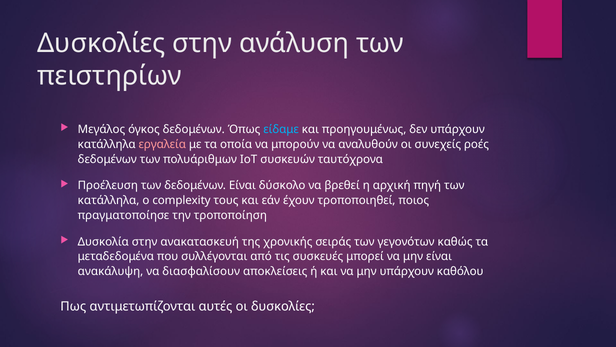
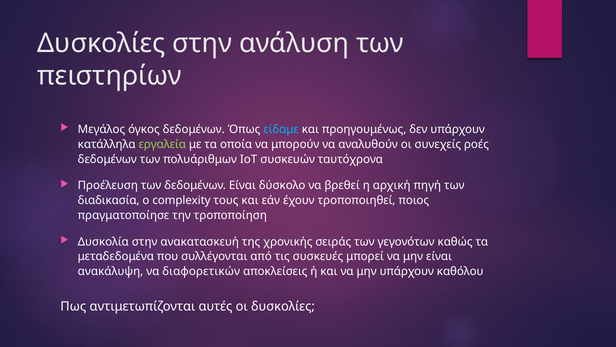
εργαλεία colour: pink -> light green (162, 144)
κατάλληλα: κατάλληλα -> διαδικασία (109, 200)
διασφαλίσουν: διασφαλίσουν -> διαφορετικών (201, 271)
